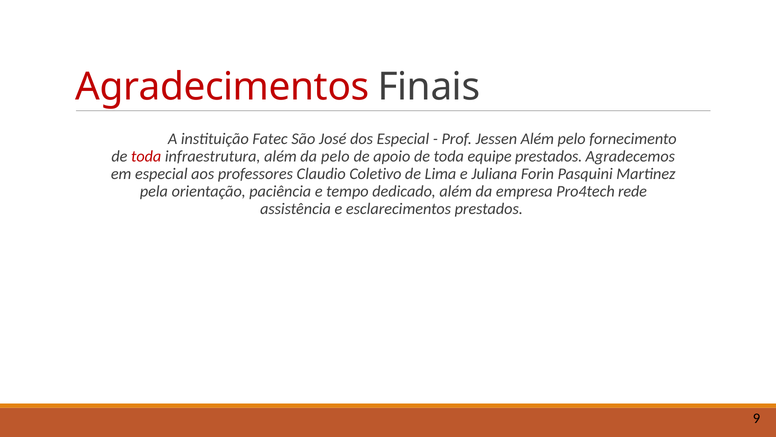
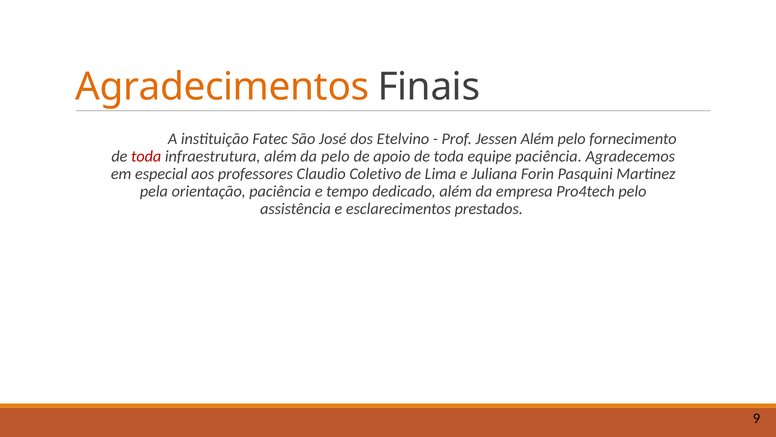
Agradecimentos colour: red -> orange (222, 87)
dos Especial: Especial -> Etelvino (403, 139)
equipe prestados: prestados -> paciência (549, 156)
Pro4tech rede: rede -> pelo (632, 191)
